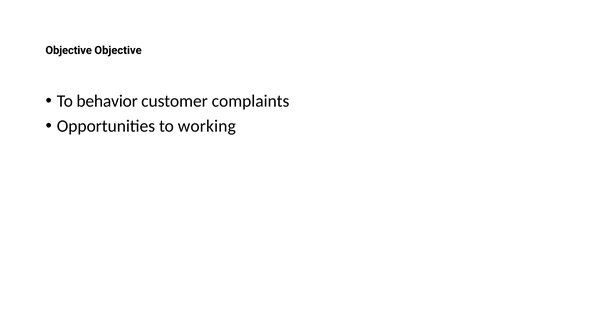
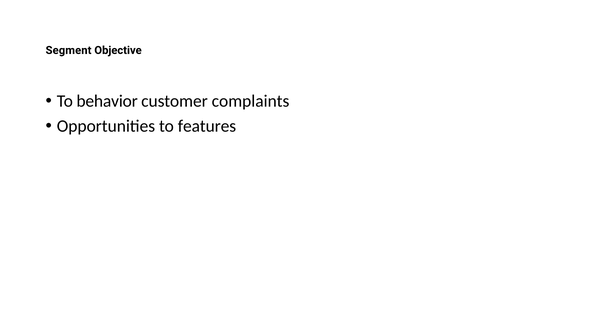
Objective: Objective -> Segment (69, 50)
working: working -> features (207, 126)
